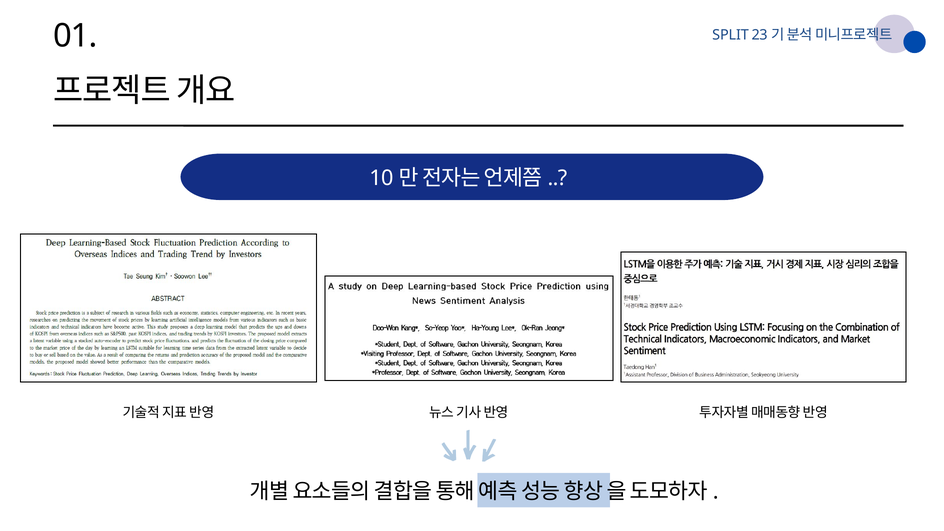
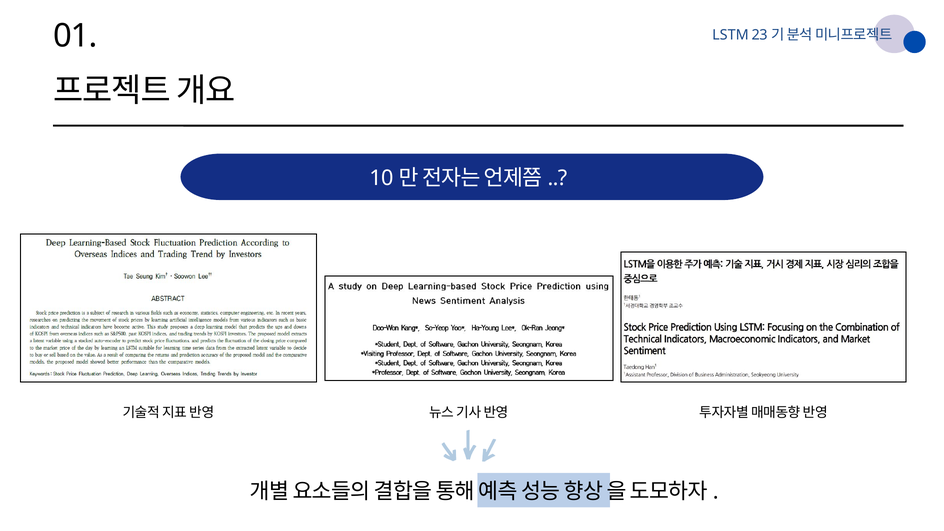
SPLIT: SPLIT -> LSTM (730, 35)
